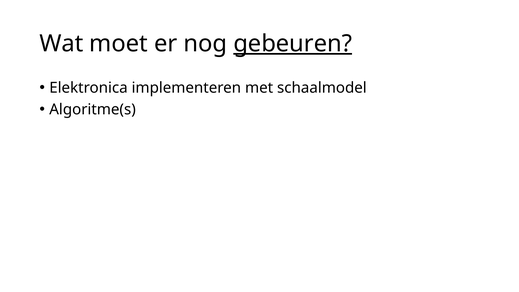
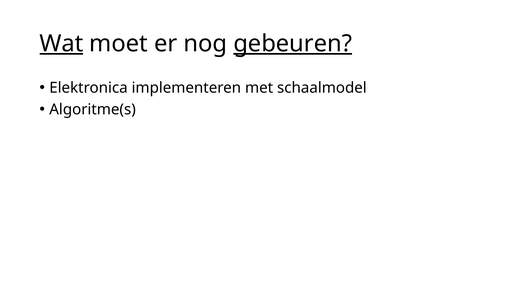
Wat underline: none -> present (61, 44)
